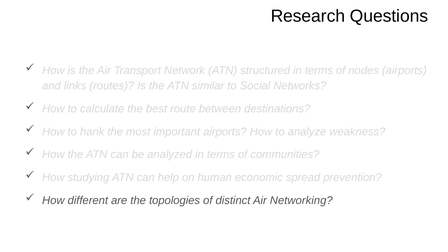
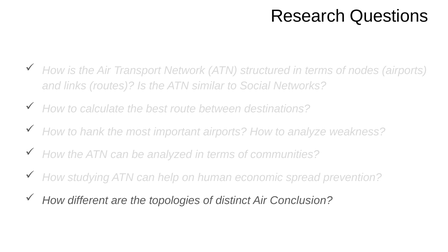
Networking: Networking -> Conclusion (301, 200)
